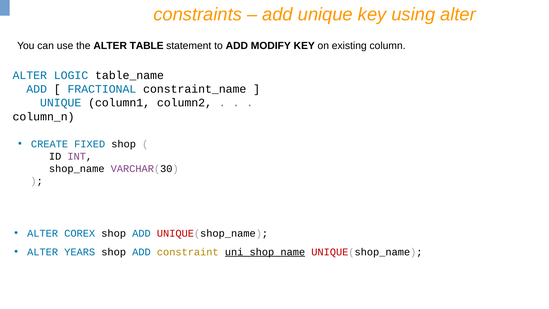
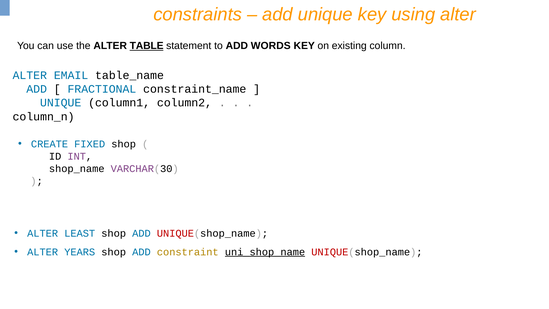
TABLE underline: none -> present (147, 46)
MODIFY: MODIFY -> WORDS (271, 46)
LOGIC: LOGIC -> EMAIL (71, 75)
COREX: COREX -> LEAST (80, 233)
